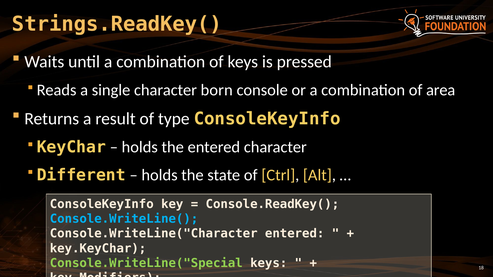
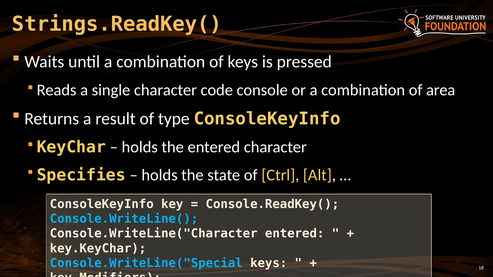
born: born -> code (217, 90)
Different: Different -> Specifies (81, 175)
Console.WriteLine("Special colour: light green -> light blue (146, 263)
